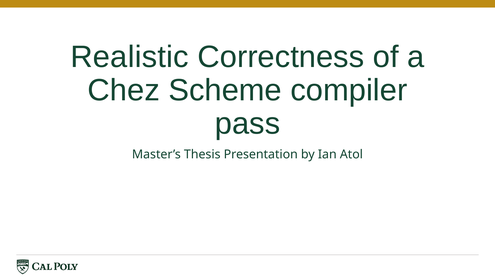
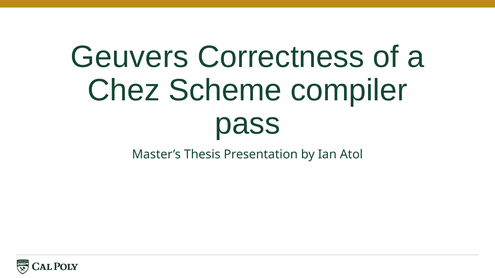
Realistic: Realistic -> Geuvers (130, 57)
